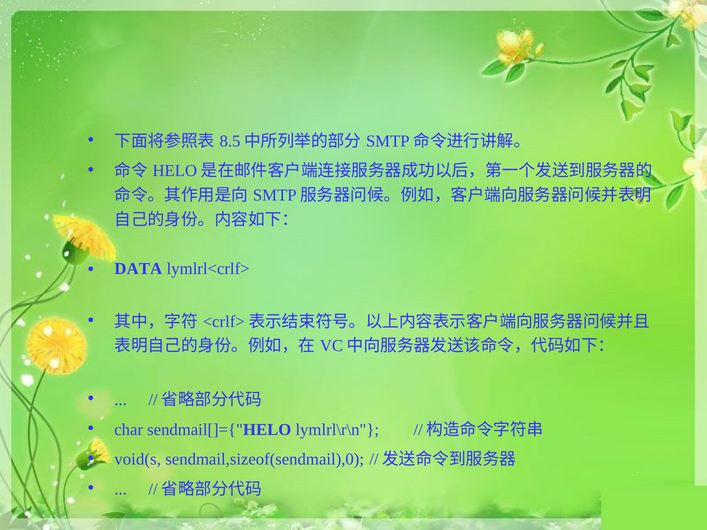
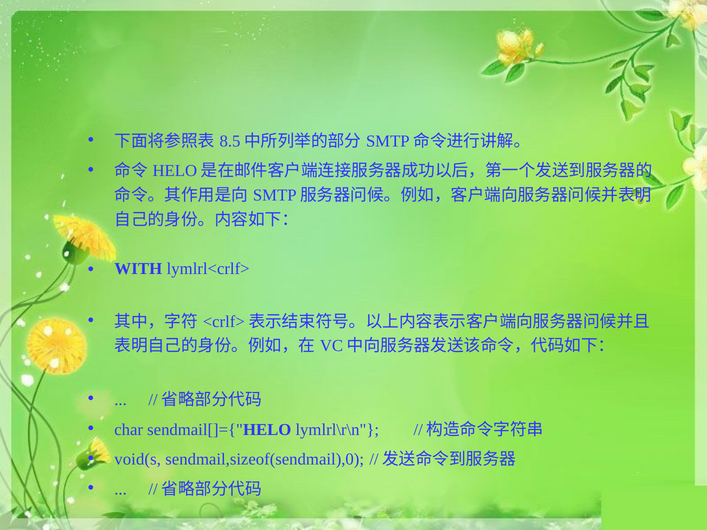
DATA: DATA -> WITH (138, 269)
